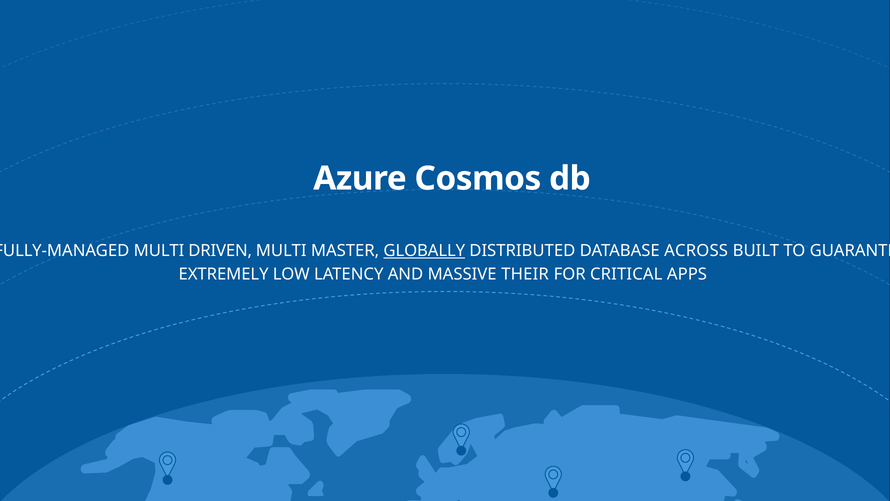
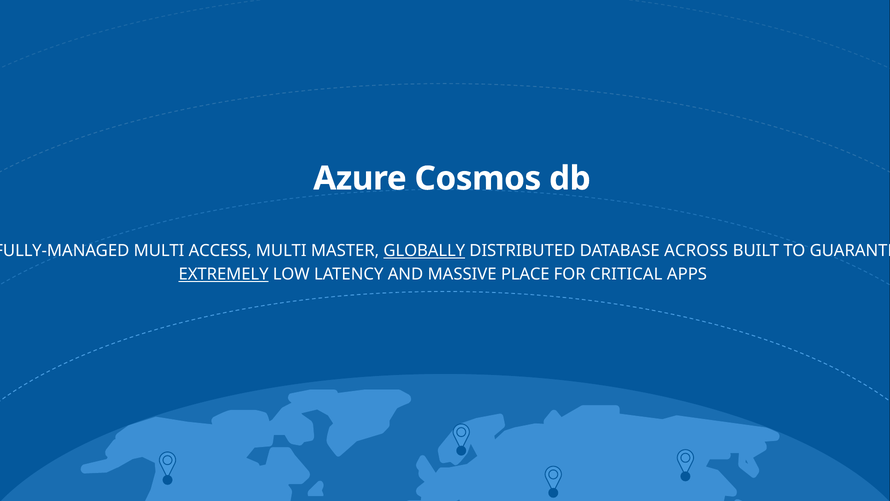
DRIVEN: DRIVEN -> ACCESS (220, 251)
EXTREMELY underline: none -> present (224, 274)
THEIR: THEIR -> PLACE (525, 274)
